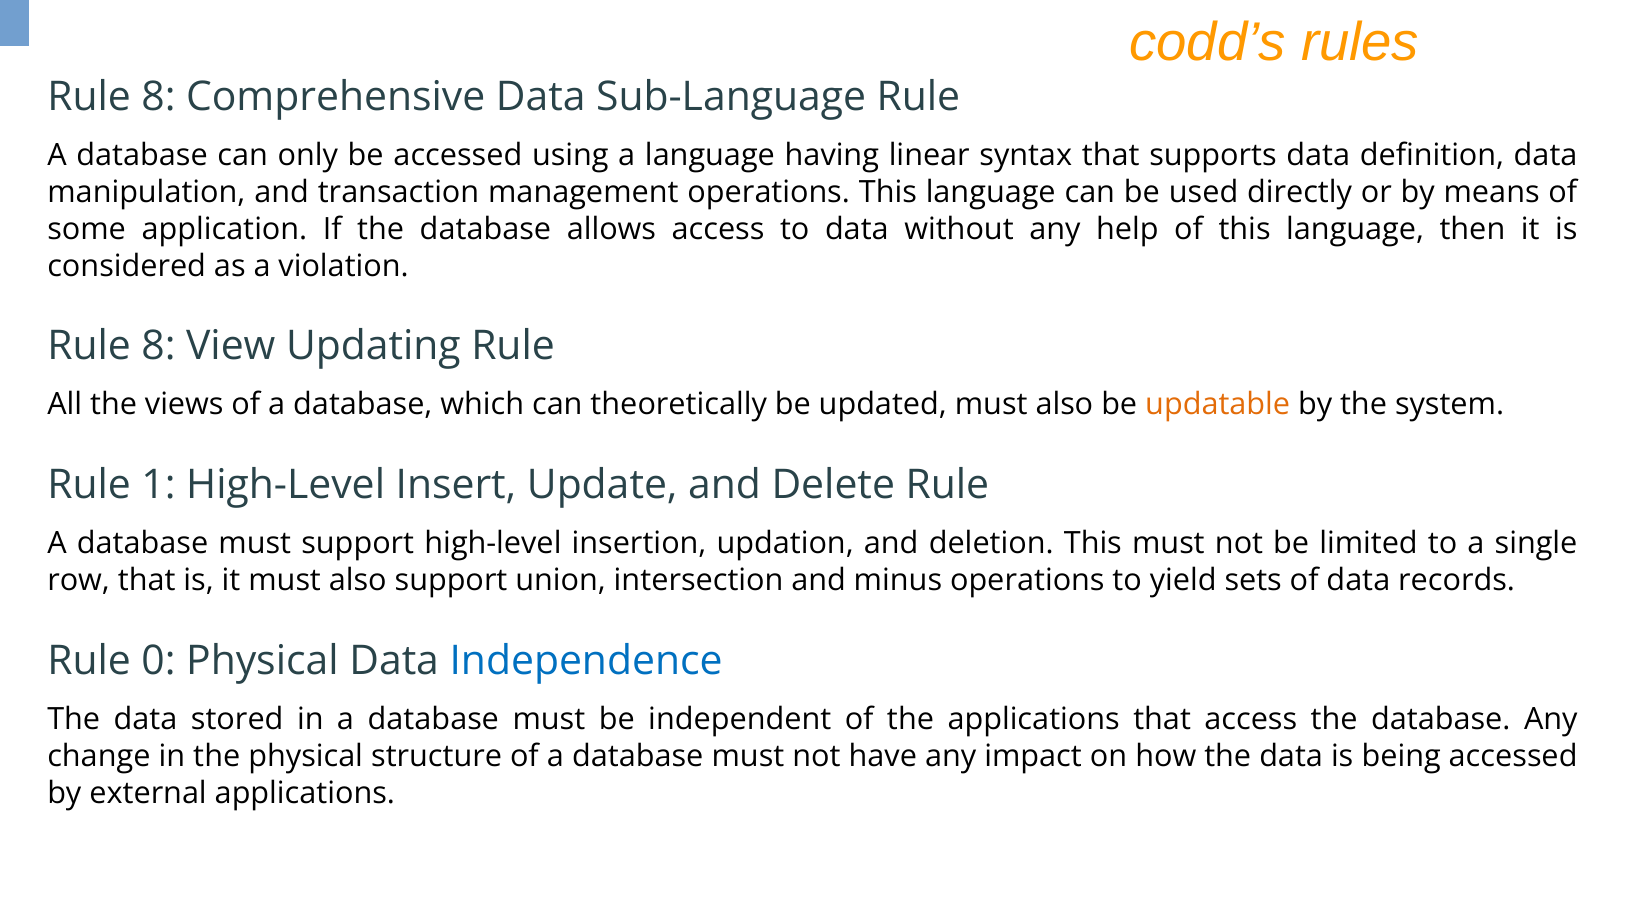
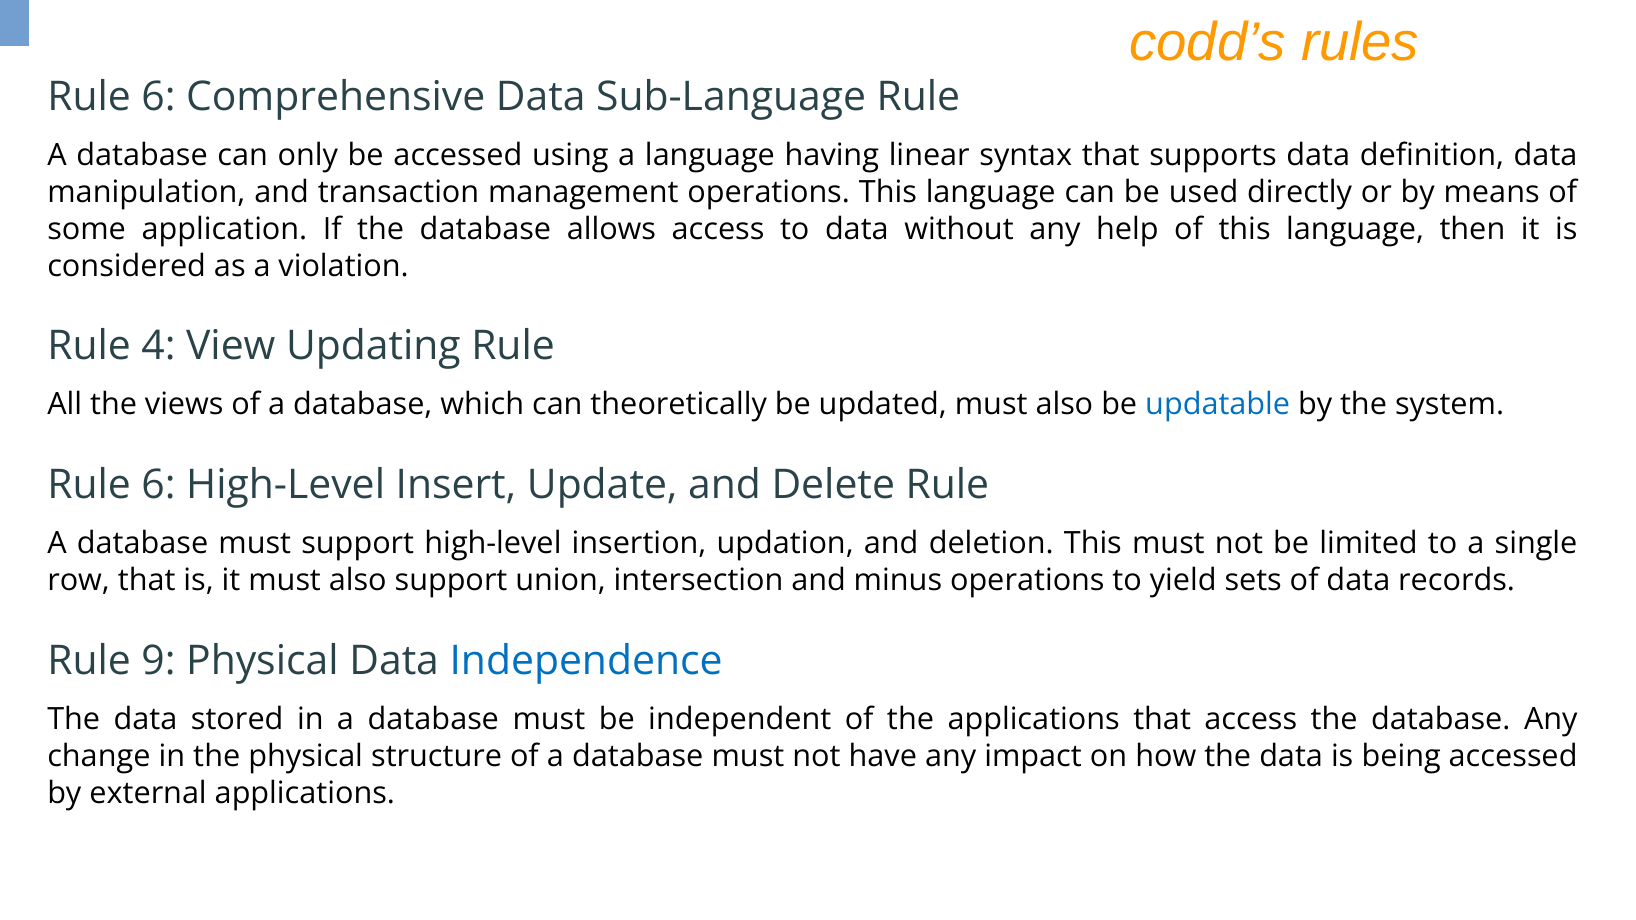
8: 8 -> 6 (158, 97)
8: 8 -> 4 (158, 346)
updatable colour: orange -> blue (1218, 405)
1: 1 -> 6 (158, 485)
0: 0 -> 9 (158, 661)
